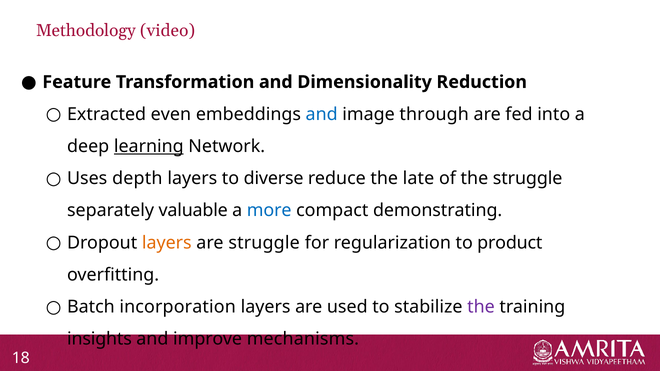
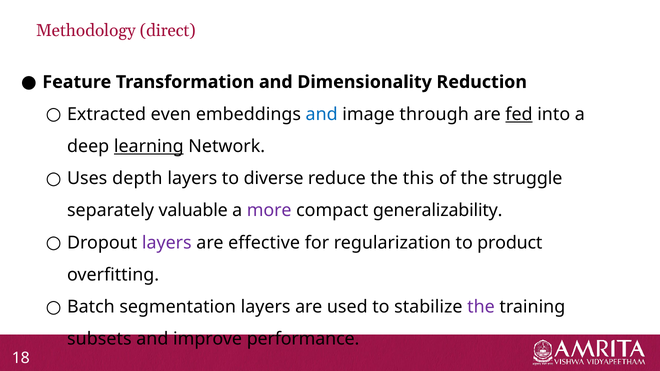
video: video -> direct (168, 31)
fed underline: none -> present (519, 114)
late: late -> this (418, 179)
more colour: blue -> purple (269, 211)
demonstrating: demonstrating -> generalizability (438, 211)
layers colour: orange -> purple (167, 243)
are struggle: struggle -> effective (264, 243)
incorporation: incorporation -> segmentation (178, 307)
insights: insights -> subsets (99, 339)
mechanisms: mechanisms -> performance (303, 339)
